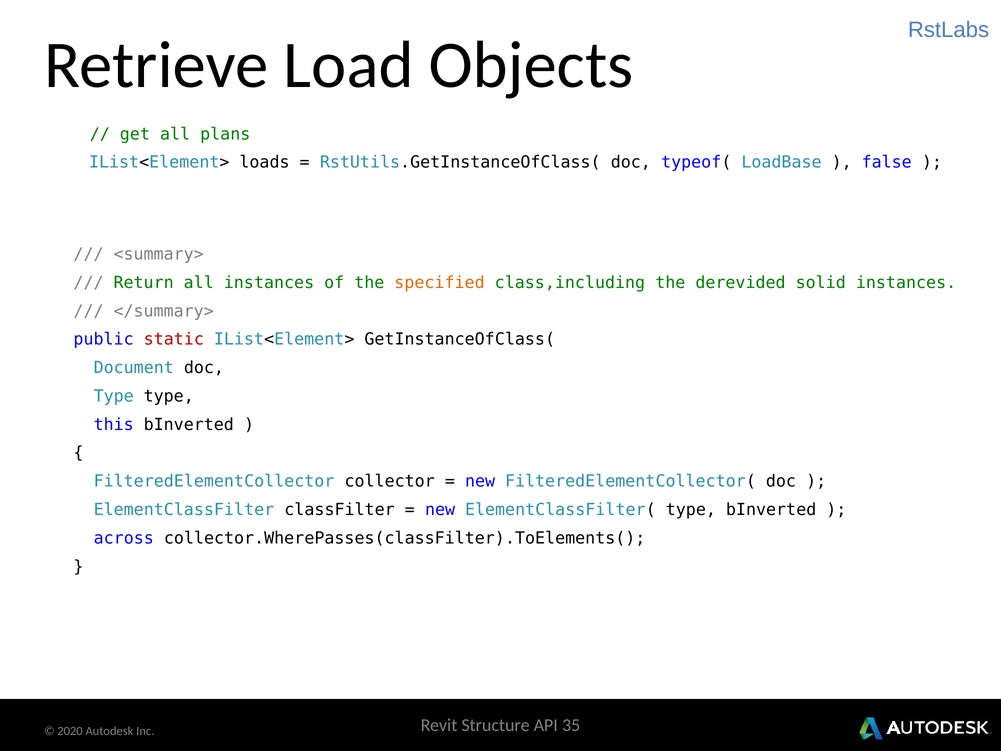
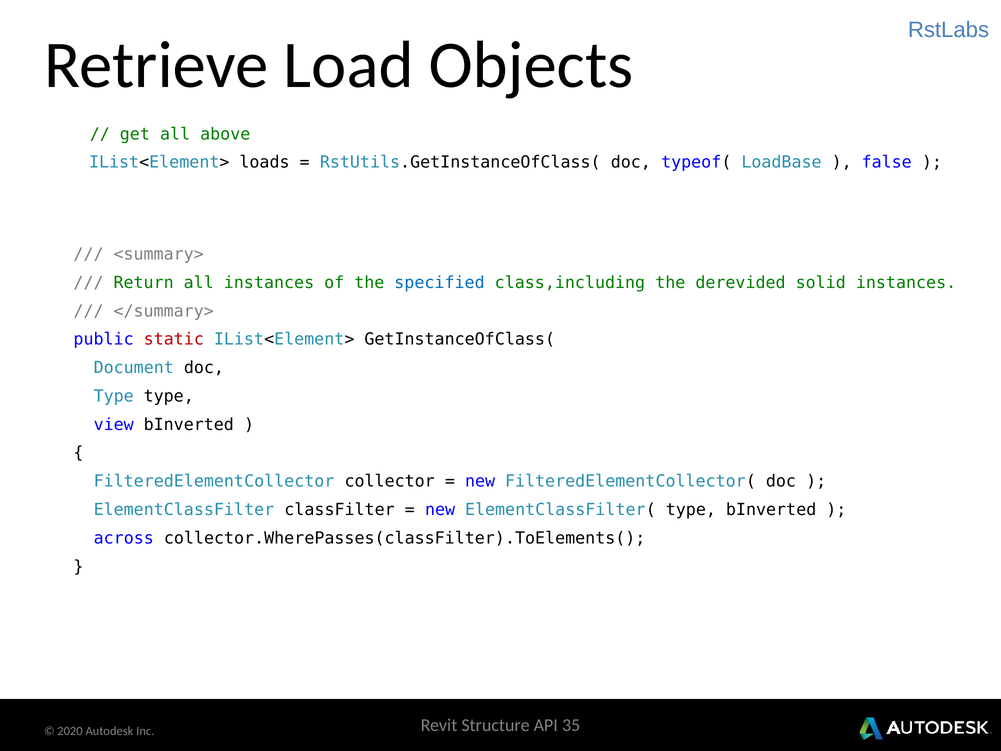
plans: plans -> above (225, 134)
specified colour: orange -> blue (440, 283)
this: this -> view (114, 424)
